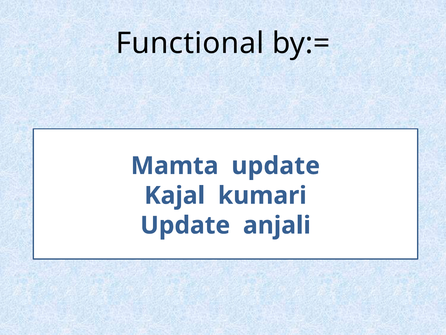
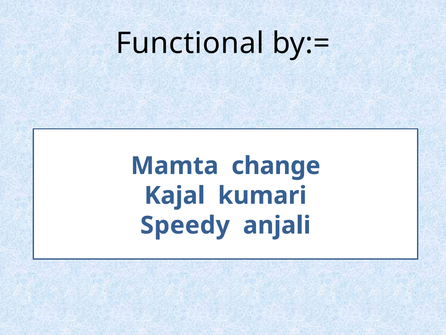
Mamta update: update -> change (276, 166)
Update: Update -> Speedy (185, 225)
